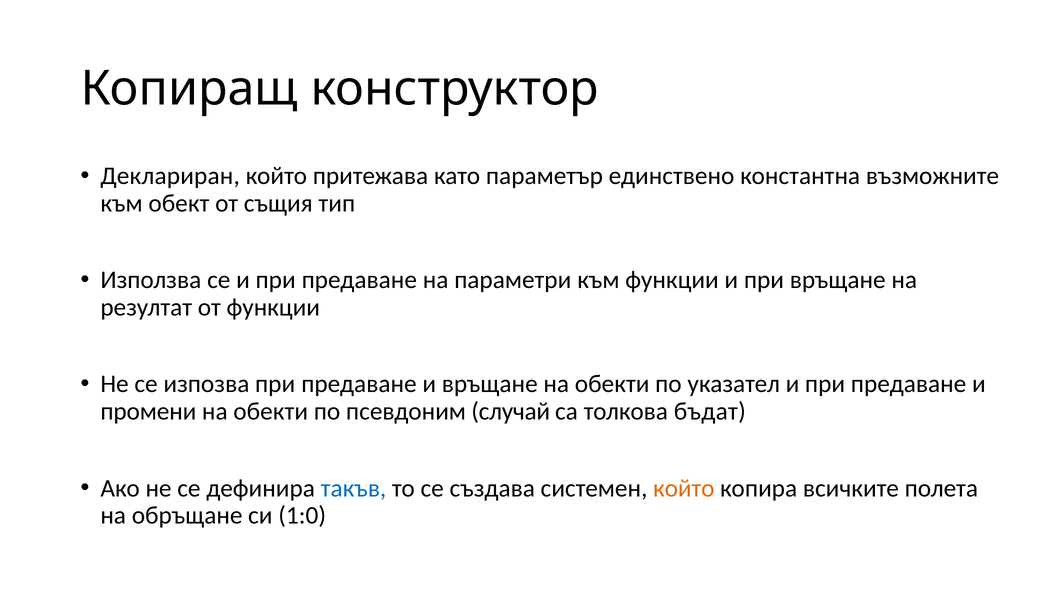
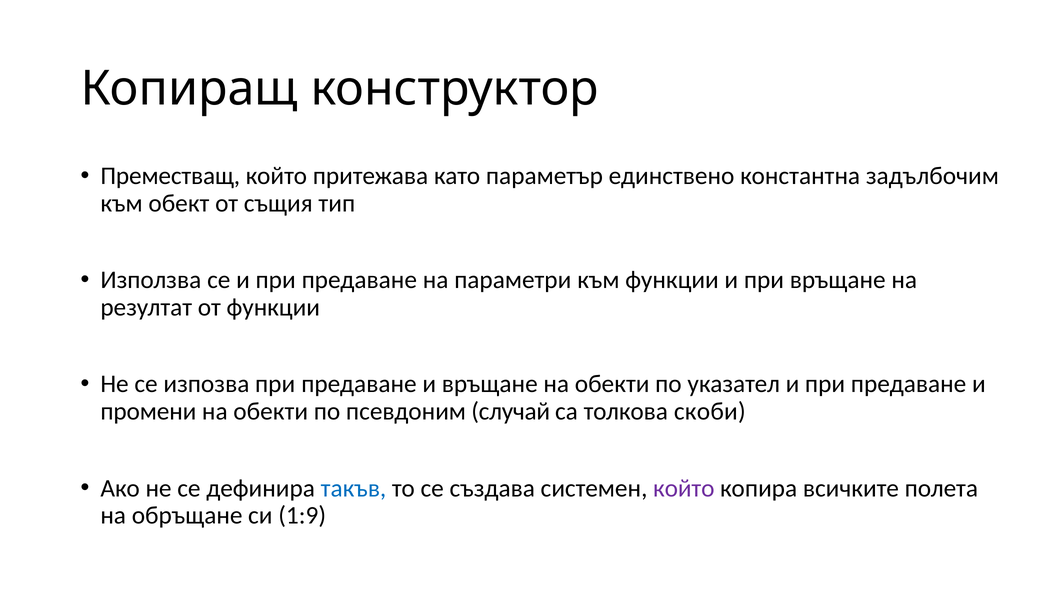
Деклариран: Деклариран -> Преместващ (170, 176)
възможните: възможните -> задълбочим (932, 176)
бъдат: бъдат -> скоби (710, 411)
който colour: orange -> purple (684, 488)
1:0: 1:0 -> 1:9 (302, 515)
